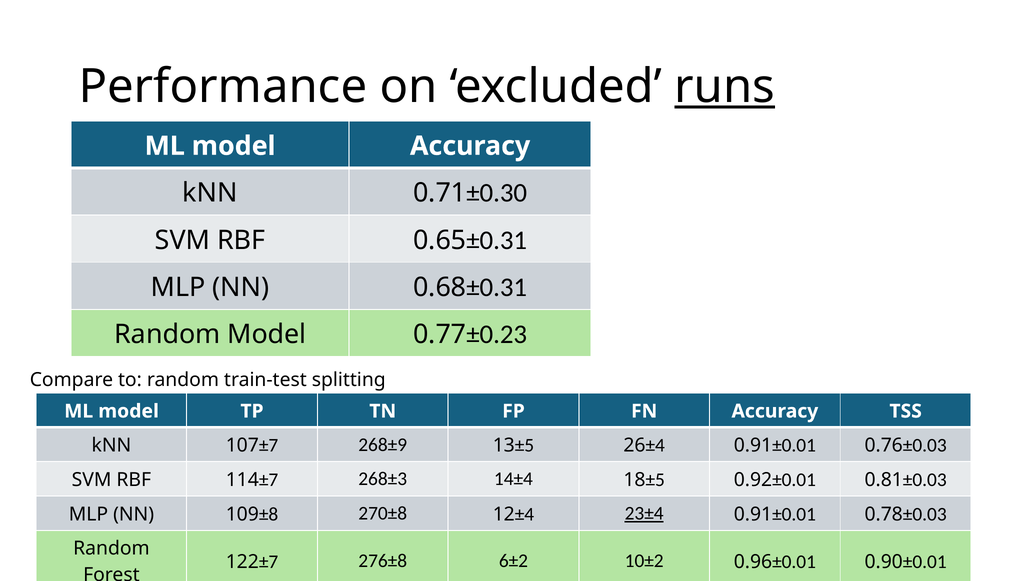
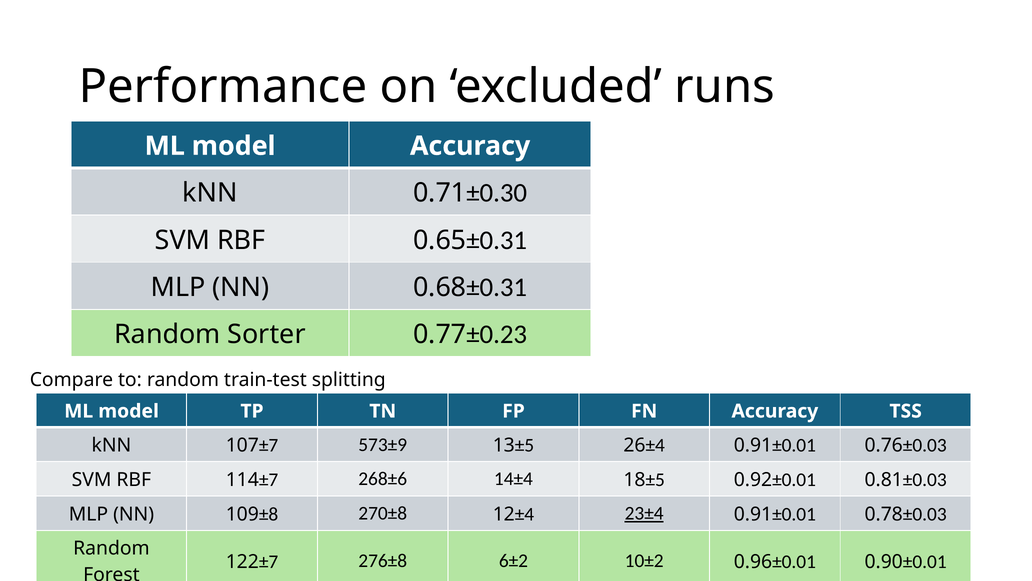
runs underline: present -> none (725, 87)
Random Model: Model -> Sorter (267, 334)
268±9: 268±9 -> 573±9 (383, 444)
268±3: 268±3 -> 268±6 (383, 479)
